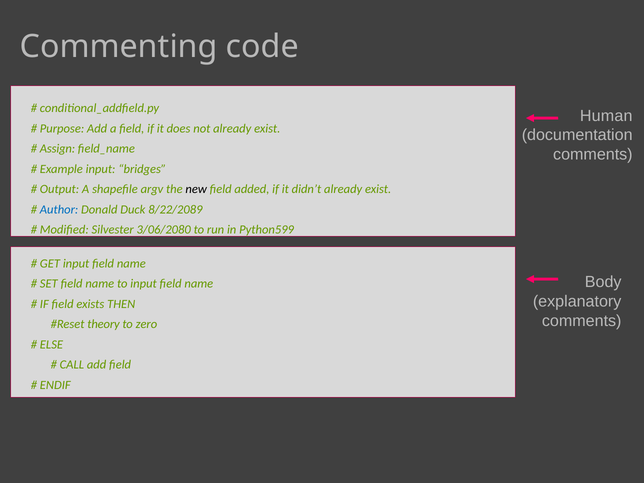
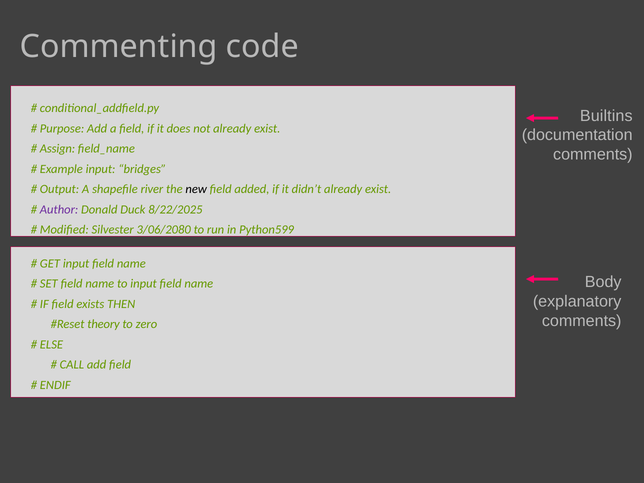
Human: Human -> Builtins (606, 116)
argv: argv -> river (152, 189)
Author colour: blue -> purple (59, 209)
8/22/2089: 8/22/2089 -> 8/22/2025 (175, 209)
